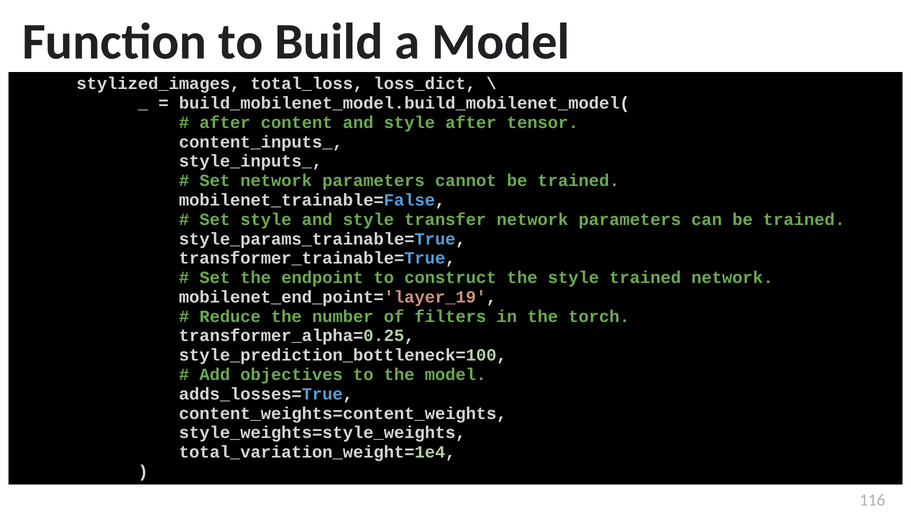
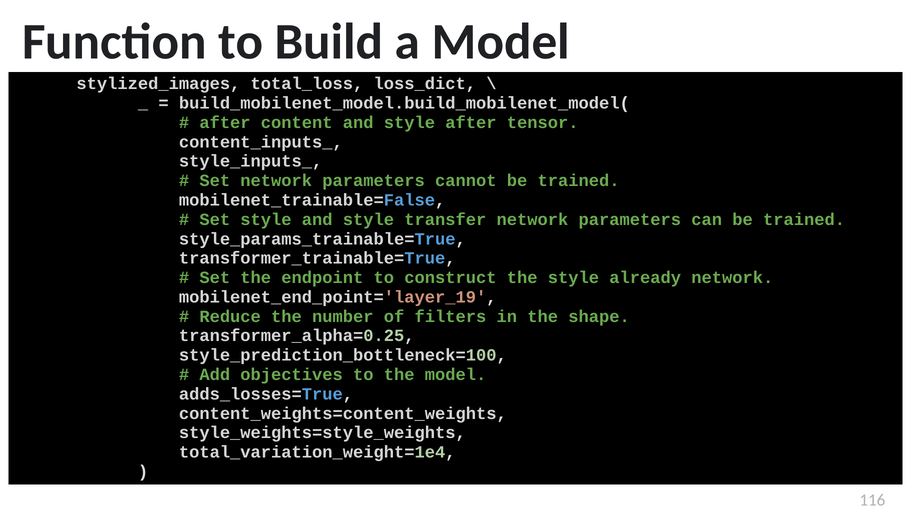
style trained: trained -> already (645, 277)
torch: torch -> shape (599, 316)
